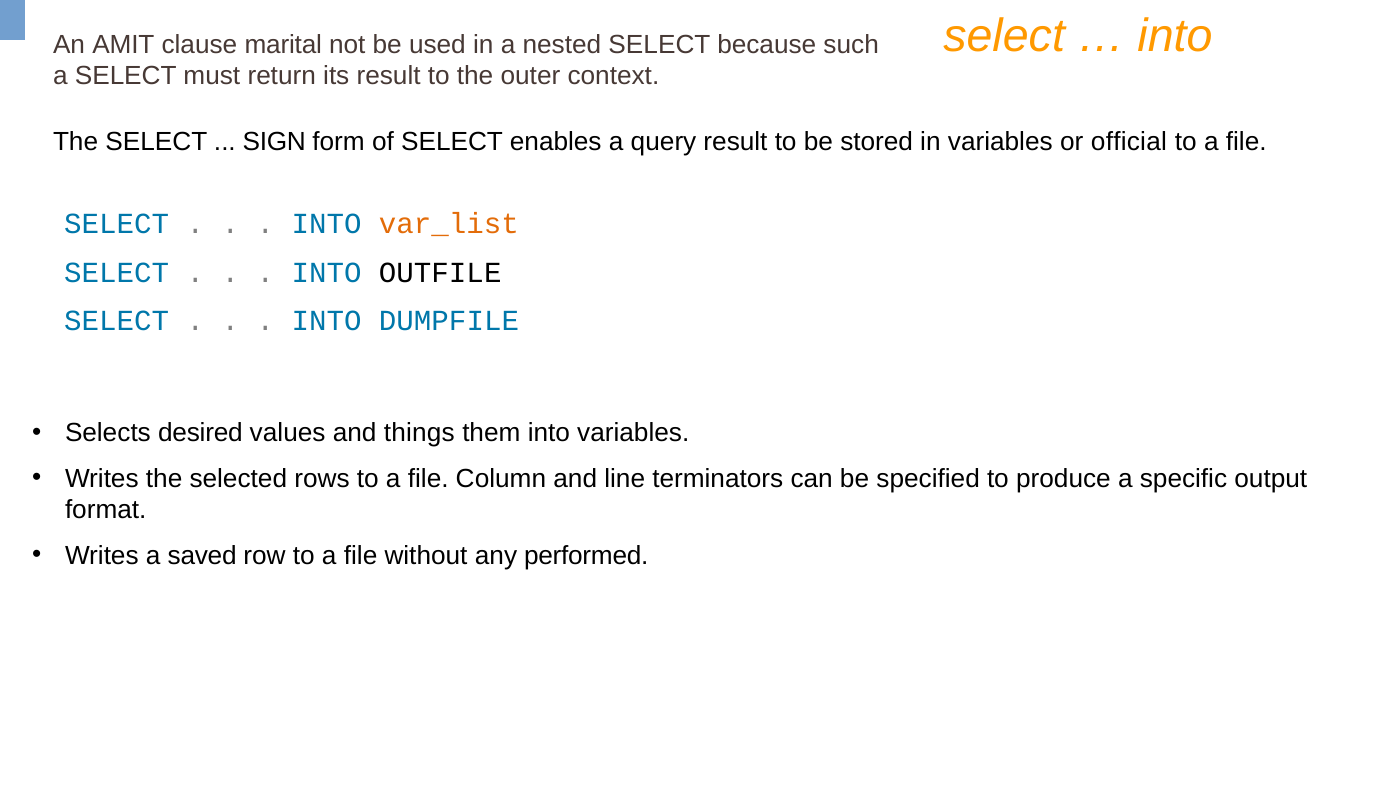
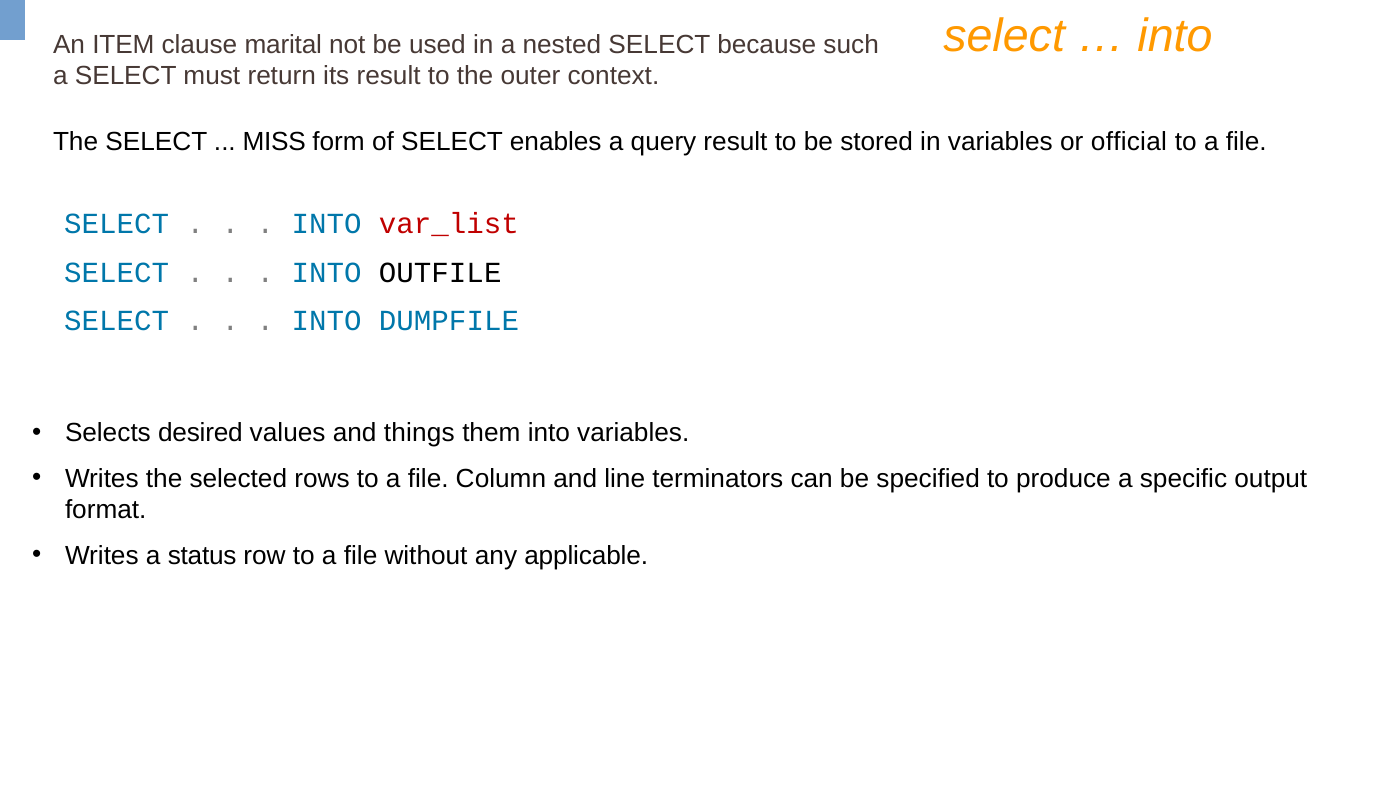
AMIT: AMIT -> ITEM (123, 45)
SIGN: SIGN -> MISS (274, 142)
var_list colour: orange -> red (449, 224)
saved: saved -> status (202, 556)
performed: performed -> applicable (586, 556)
